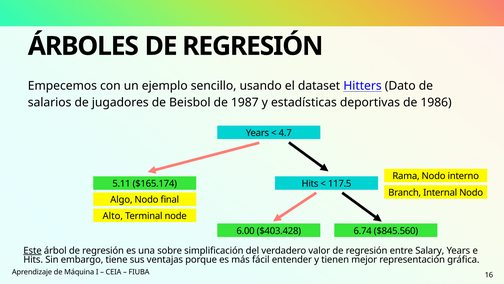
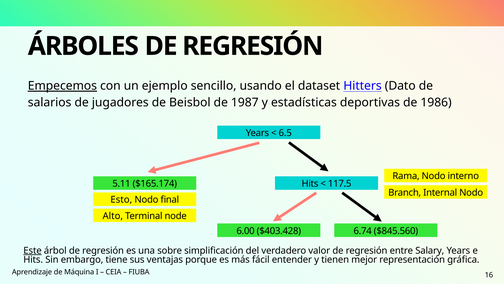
Empecemos underline: none -> present (62, 86)
4.7: 4.7 -> 6.5 (285, 133)
Algo: Algo -> Esto (121, 200)
